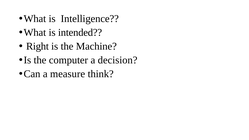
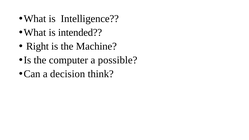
decision: decision -> possible (118, 60)
measure: measure -> decision (68, 74)
